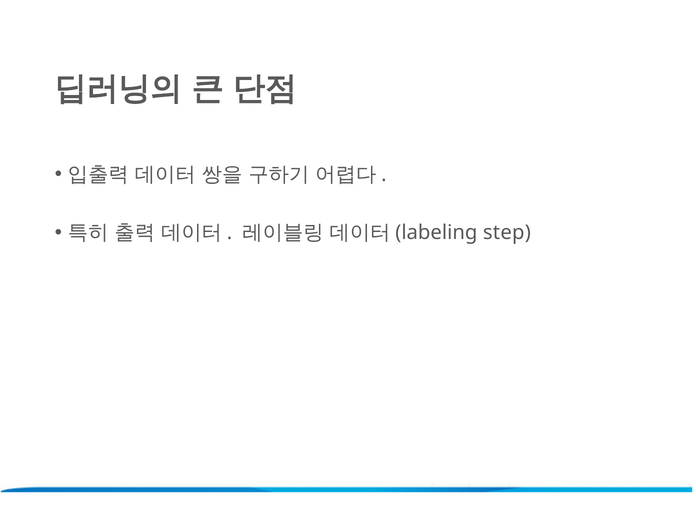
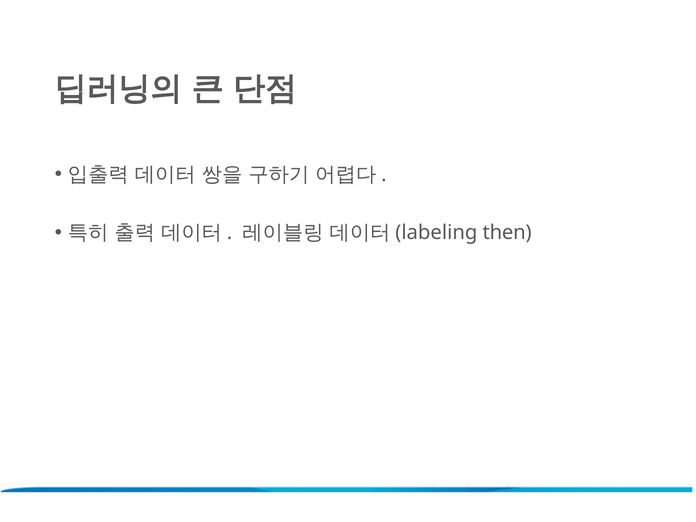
step: step -> then (507, 233)
